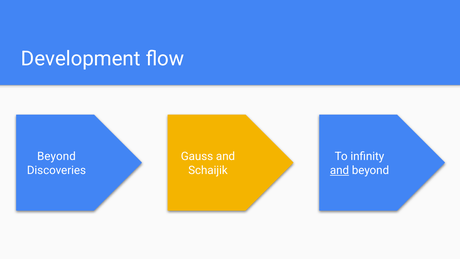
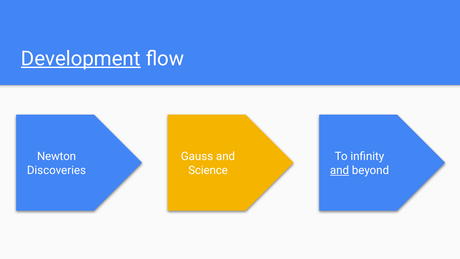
Development underline: none -> present (81, 59)
Beyond: Beyond -> Newton (57, 156)
Schaijik: Schaijik -> Science (208, 170)
